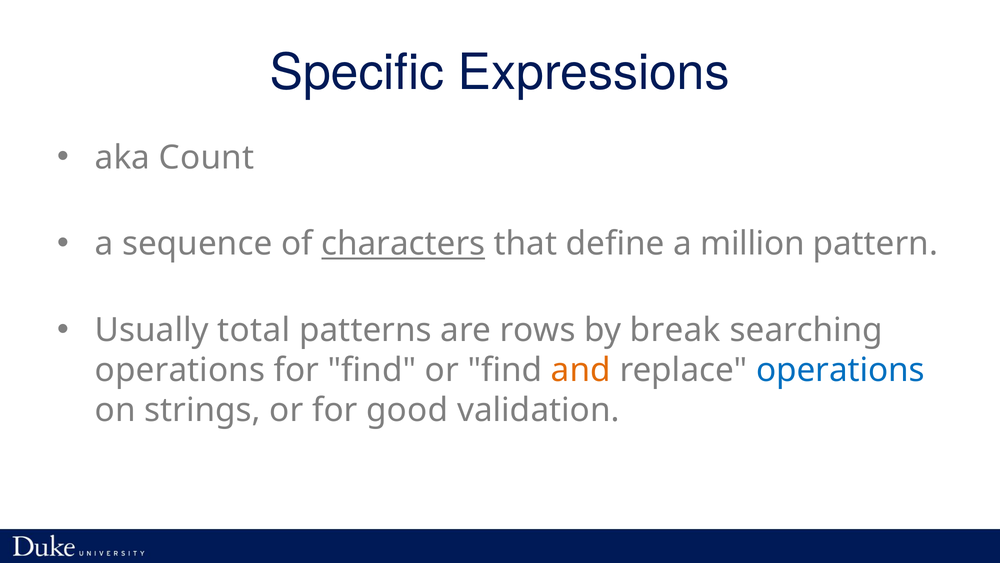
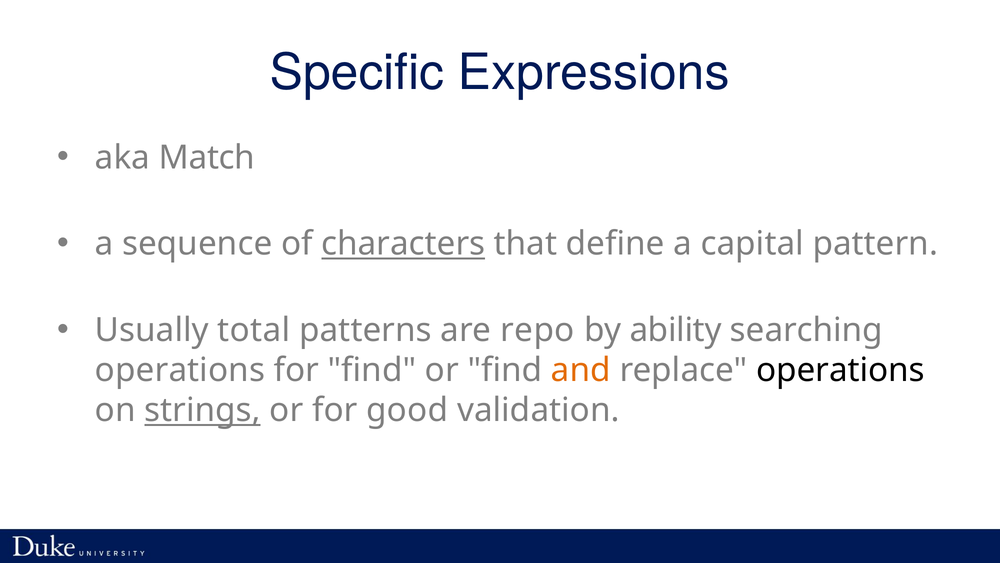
Count: Count -> Match (207, 157)
million: million -> capital (752, 244)
rows: rows -> repo (537, 330)
break: break -> ability (676, 330)
operations colour: blue -> black (840, 370)
strings underline: none -> present (203, 410)
